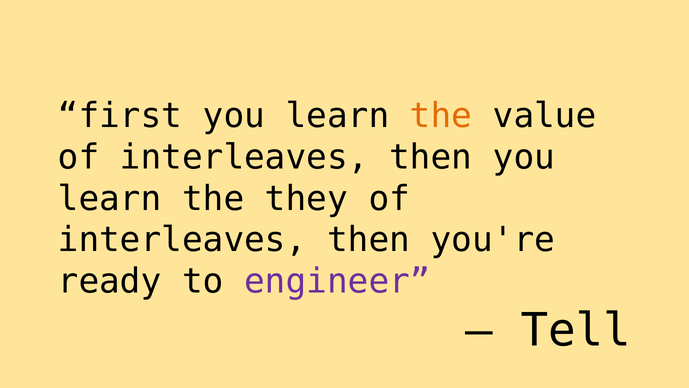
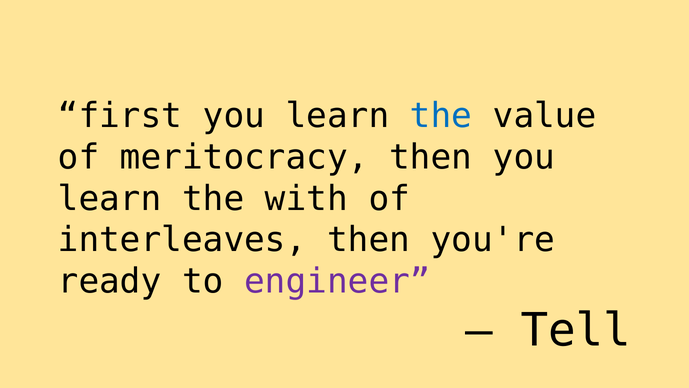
the colour: orange -> blue (441, 116)
interleaves: interleaves -> meritocracy (244, 157)
they: they -> with (306, 198)
